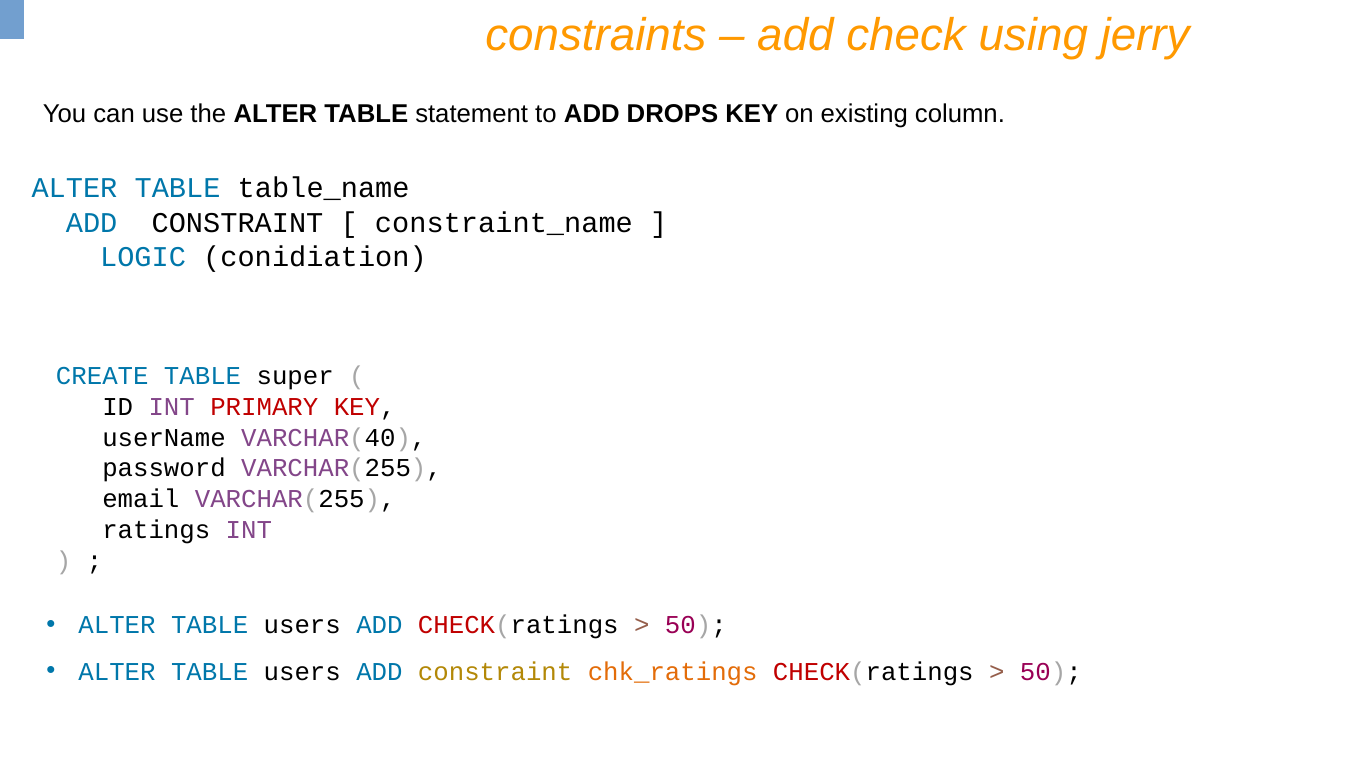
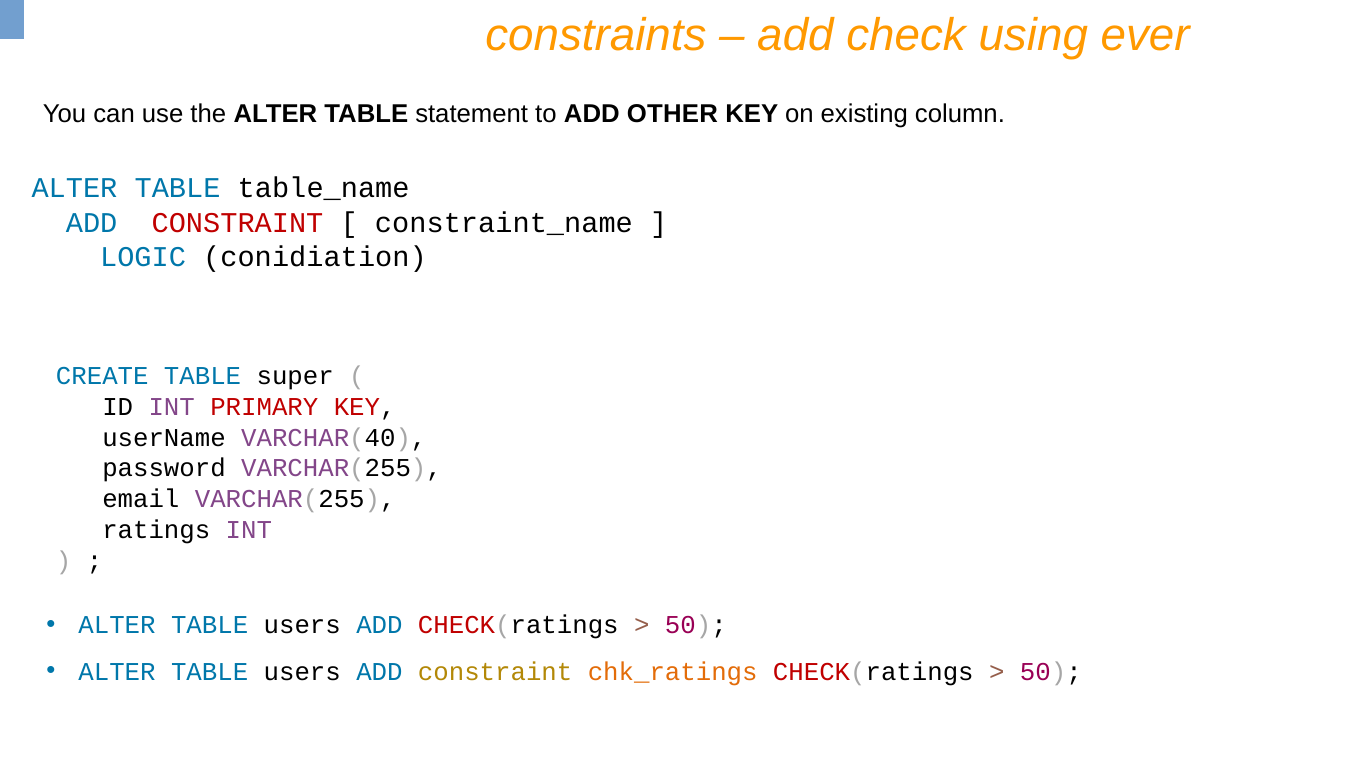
jerry: jerry -> ever (1145, 36)
DROPS: DROPS -> OTHER (672, 114)
CONSTRAINT colour: black -> red (238, 223)
